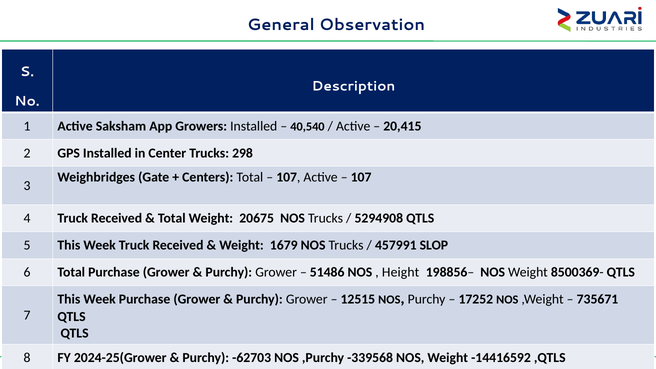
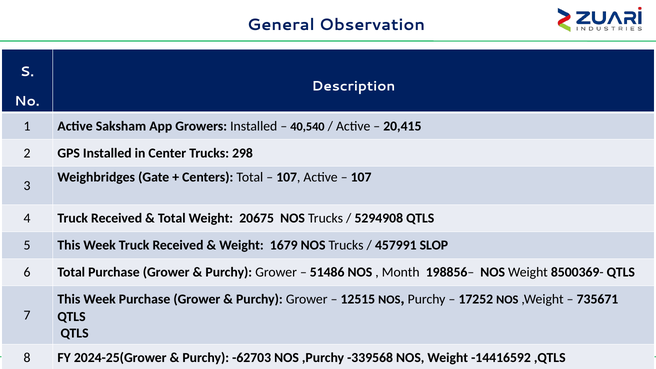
Height: Height -> Month (401, 272)
